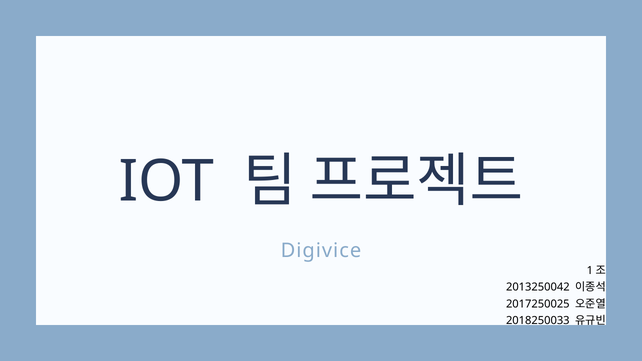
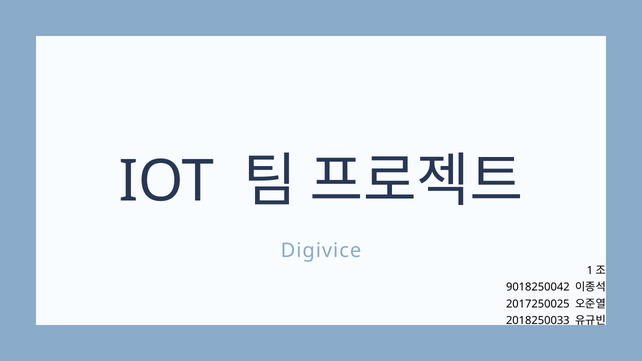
2013250042: 2013250042 -> 9018250042 (538, 287)
